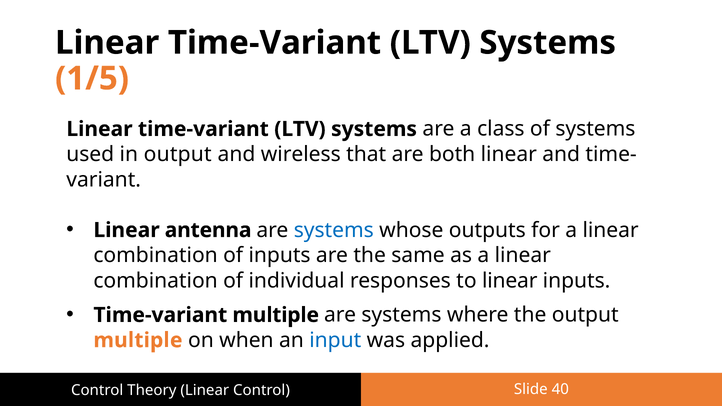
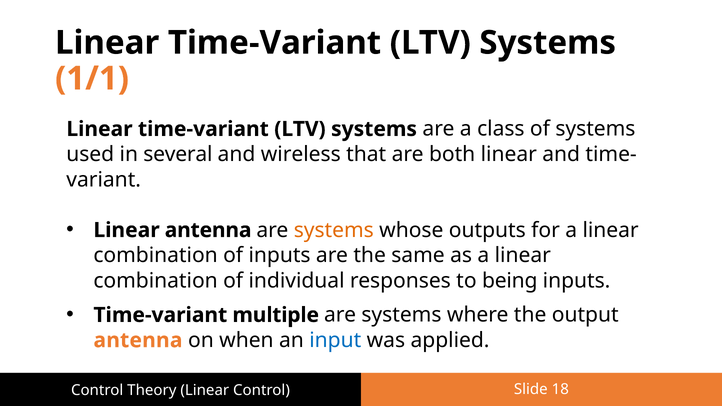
1/5: 1/5 -> 1/1 (92, 79)
in output: output -> several (178, 154)
systems colour: blue -> orange (334, 230)
to linear: linear -> being (510, 281)
multiple: multiple -> antenna (138, 340)
40: 40 -> 18 (560, 389)
